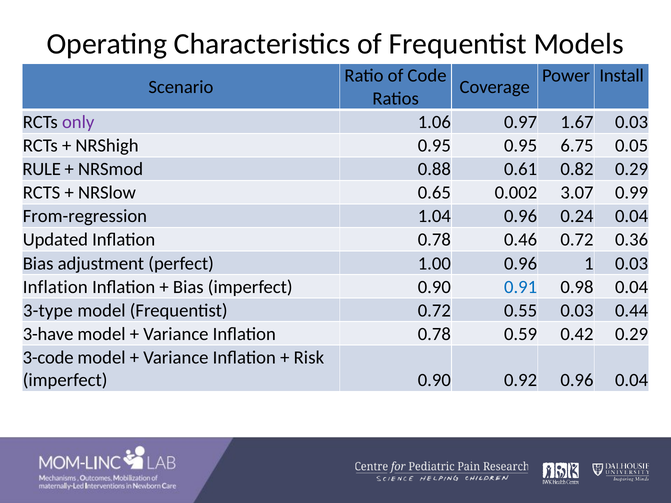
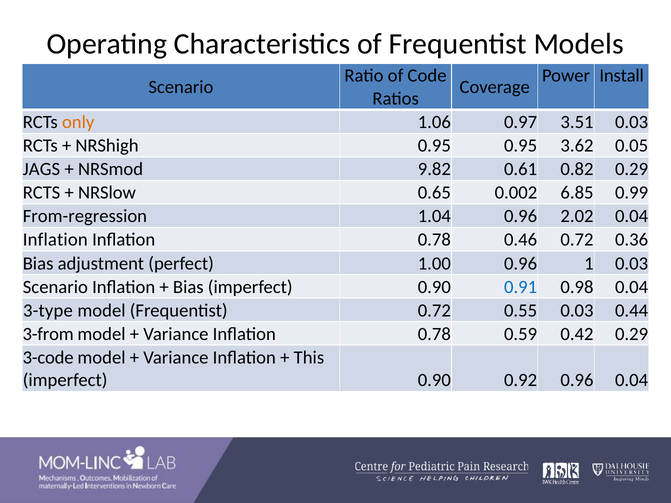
only colour: purple -> orange (78, 122)
1.67: 1.67 -> 3.51 (577, 122)
6.75: 6.75 -> 3.62 (577, 146)
RULE: RULE -> JAGS (41, 169)
0.88: 0.88 -> 9.82 (434, 169)
3.07: 3.07 -> 6.85 (577, 193)
0.24: 0.24 -> 2.02 (577, 216)
Updated: Updated -> Inflation (55, 240)
Inflation: Inflation -> Scenario (55, 287)
3-have: 3-have -> 3-from (48, 334)
Risk: Risk -> This (309, 358)
